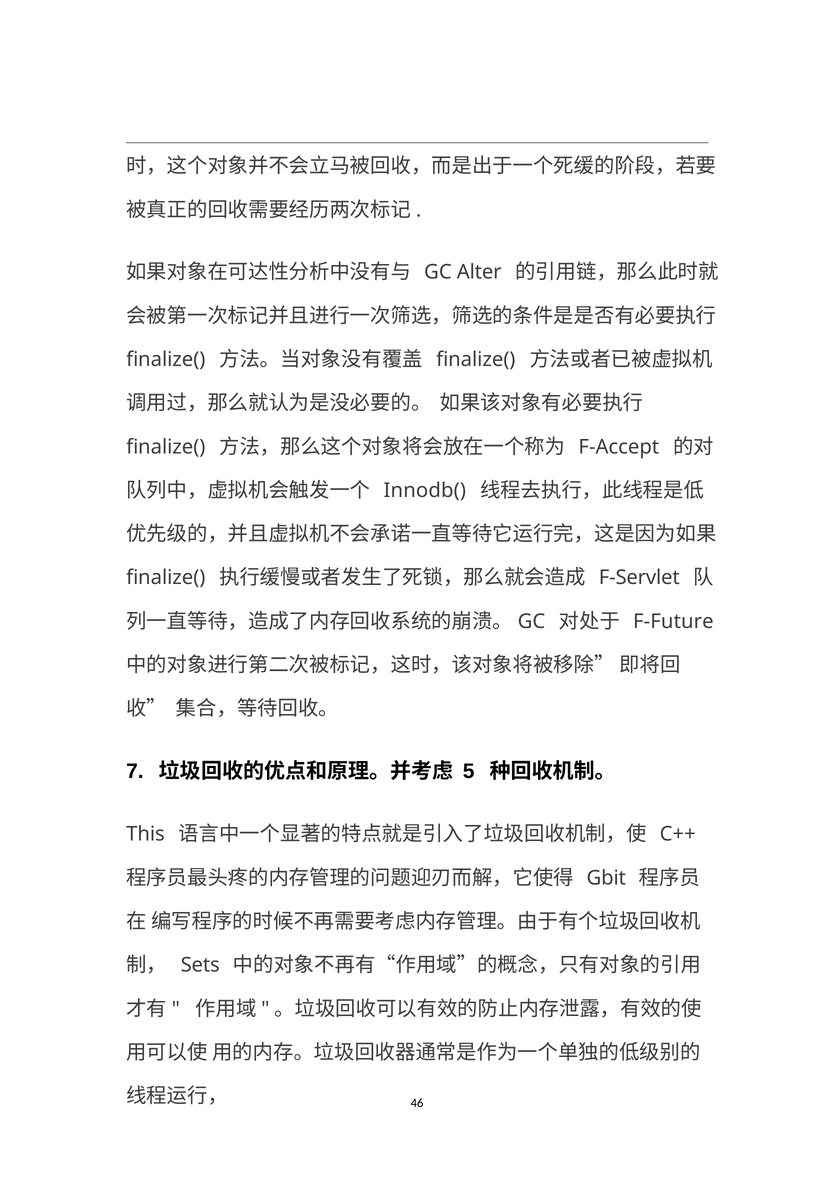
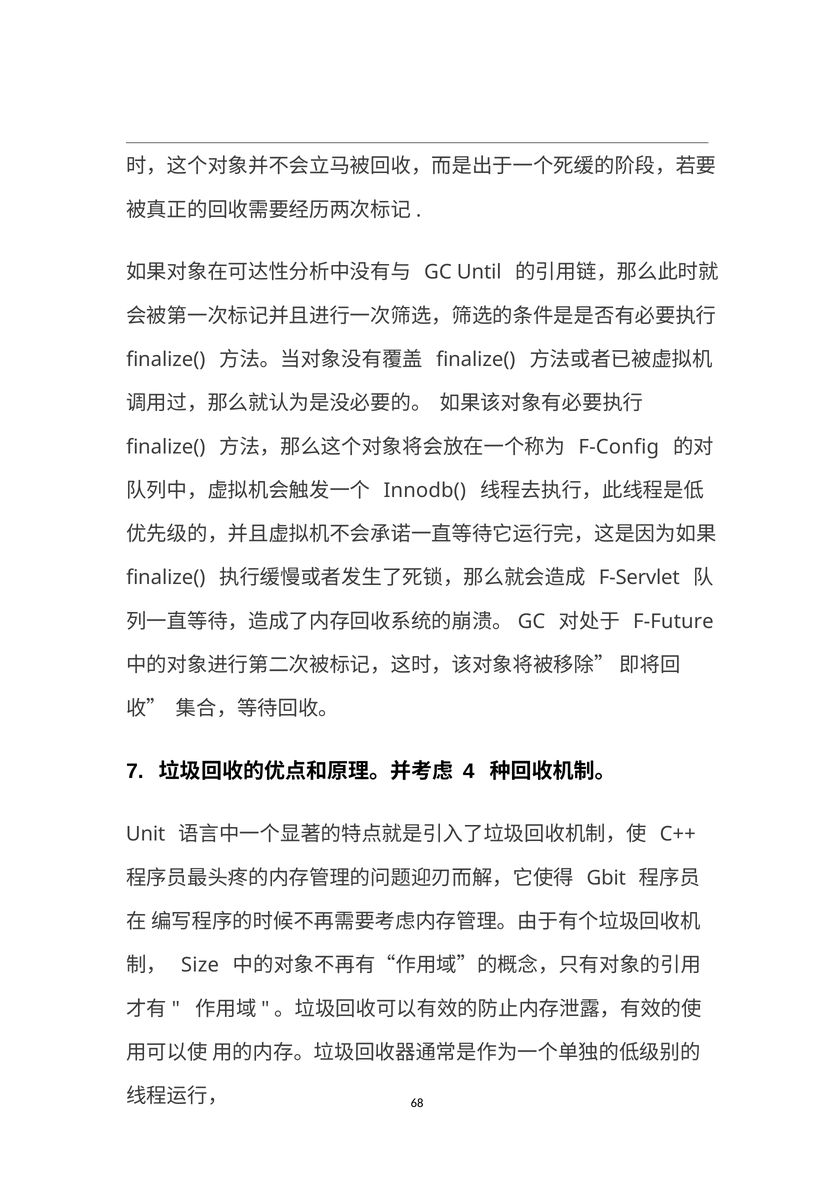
Alter: Alter -> Until (479, 272)
F-Accept: F-Accept -> F-Config (619, 447)
5: 5 -> 4 (469, 772)
This: This -> Unit (146, 834)
Sets: Sets -> Size (200, 965)
46: 46 -> 68 (417, 1103)
